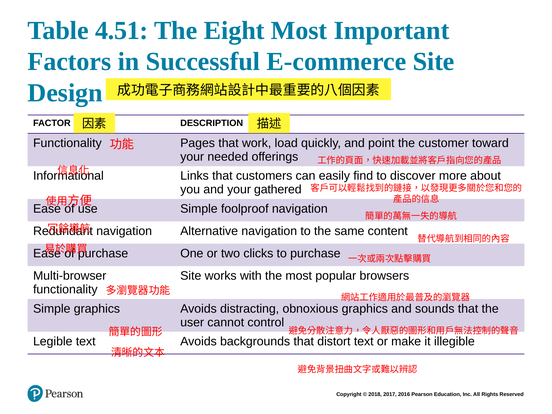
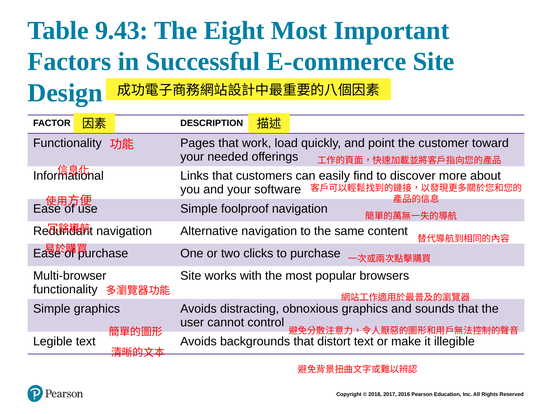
4.51: 4.51 -> 9.43 (122, 30)
gathered: gathered -> software (278, 190)
